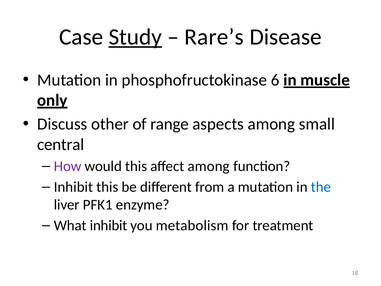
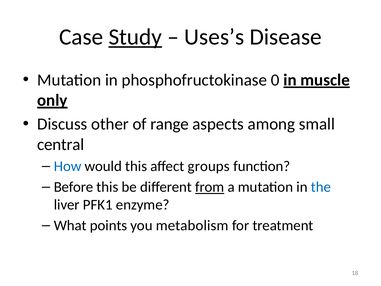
Rare’s: Rare’s -> Uses’s (214, 37)
6: 6 -> 0 (275, 80)
How colour: purple -> blue (68, 166)
affect among: among -> groups (209, 166)
Inhibit: Inhibit -> Before (74, 187)
from underline: none -> present (210, 187)
What inhibit: inhibit -> points (109, 225)
